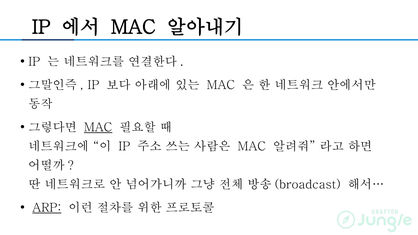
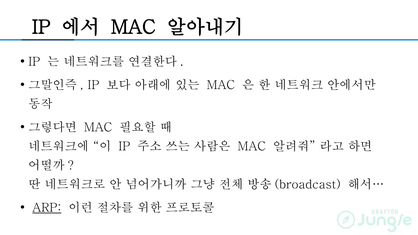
MAC underline: present -> none (98, 127)
